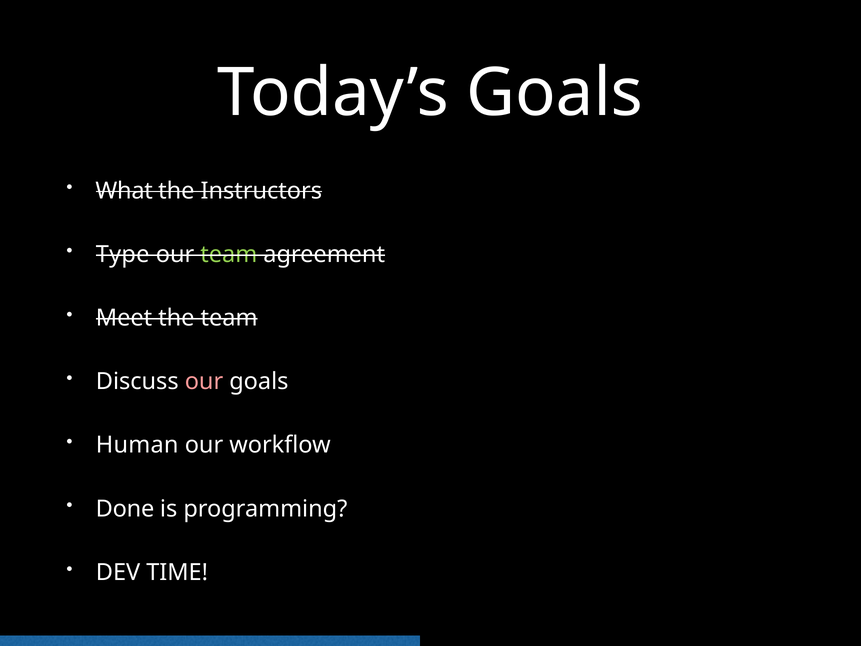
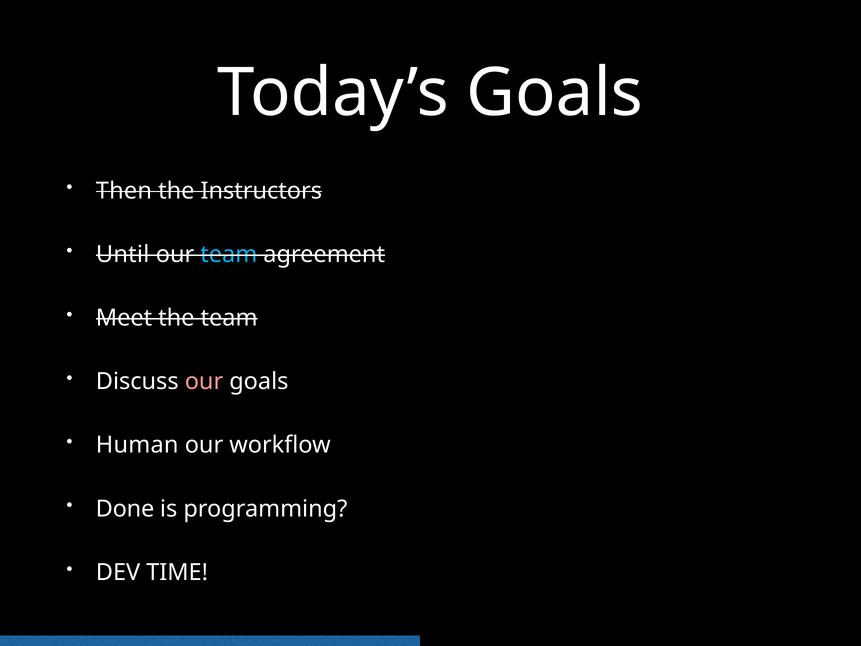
What: What -> Then (124, 191)
Type: Type -> Until (123, 254)
team colour: light green -> light blue (229, 254)
